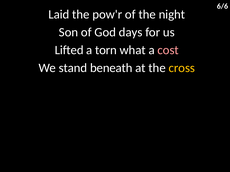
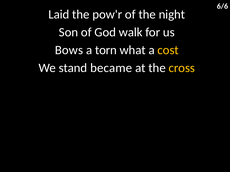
days: days -> walk (131, 32)
Lifted: Lifted -> Bows (69, 50)
cost colour: pink -> yellow (168, 50)
beneath: beneath -> became (111, 68)
